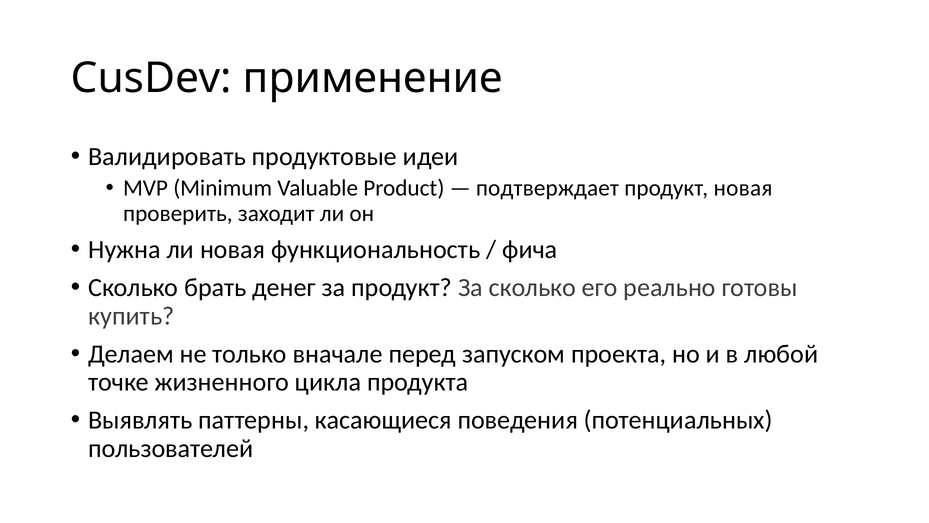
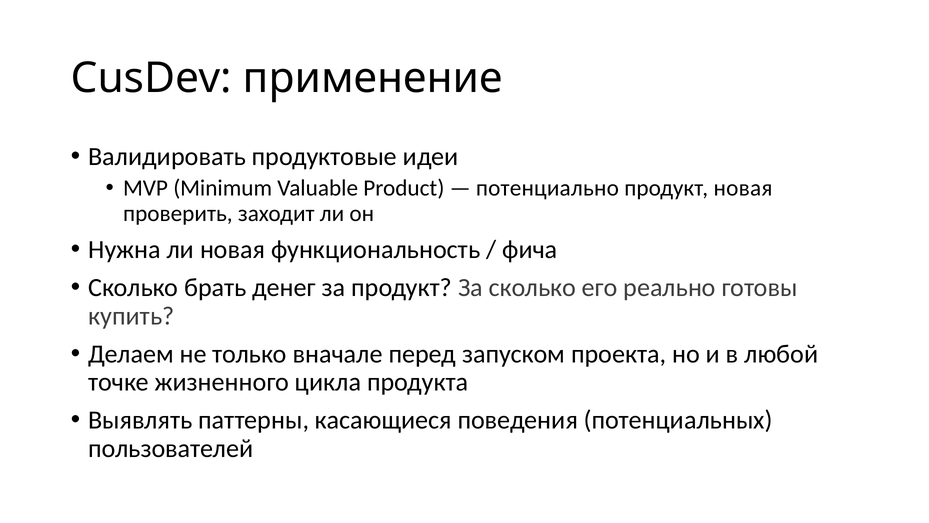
подтверждает: подтверждает -> потенциально (547, 188)
